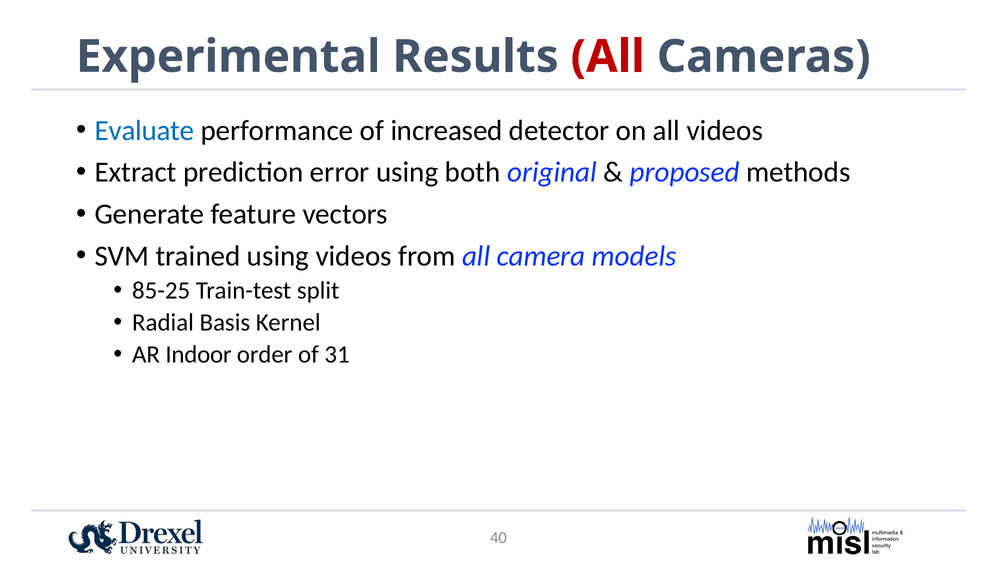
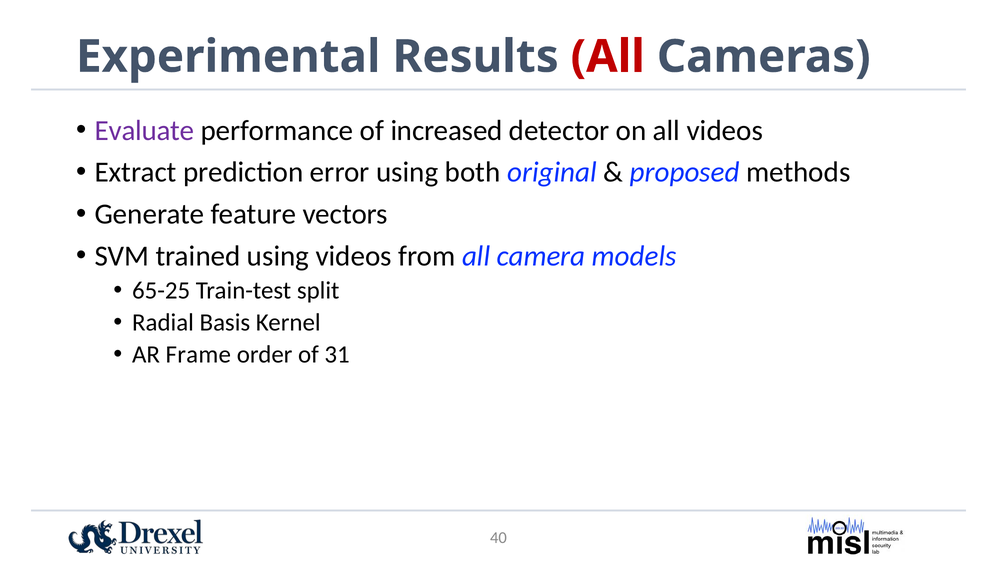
Evaluate colour: blue -> purple (145, 130)
85-25: 85-25 -> 65-25 (161, 290)
Indoor: Indoor -> Frame (198, 354)
